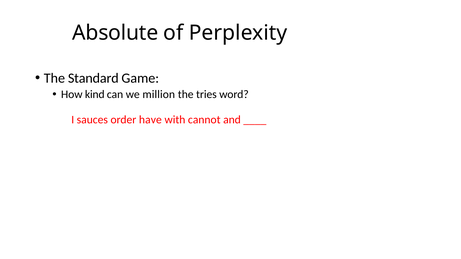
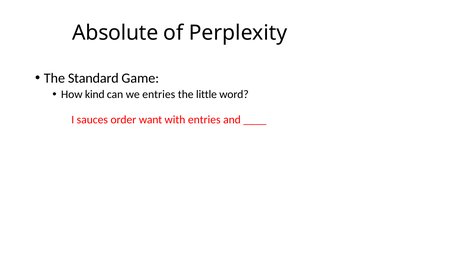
we million: million -> entries (159, 95)
tries: tries -> little (206, 95)
have: have -> want (150, 120)
with cannot: cannot -> entries (204, 120)
